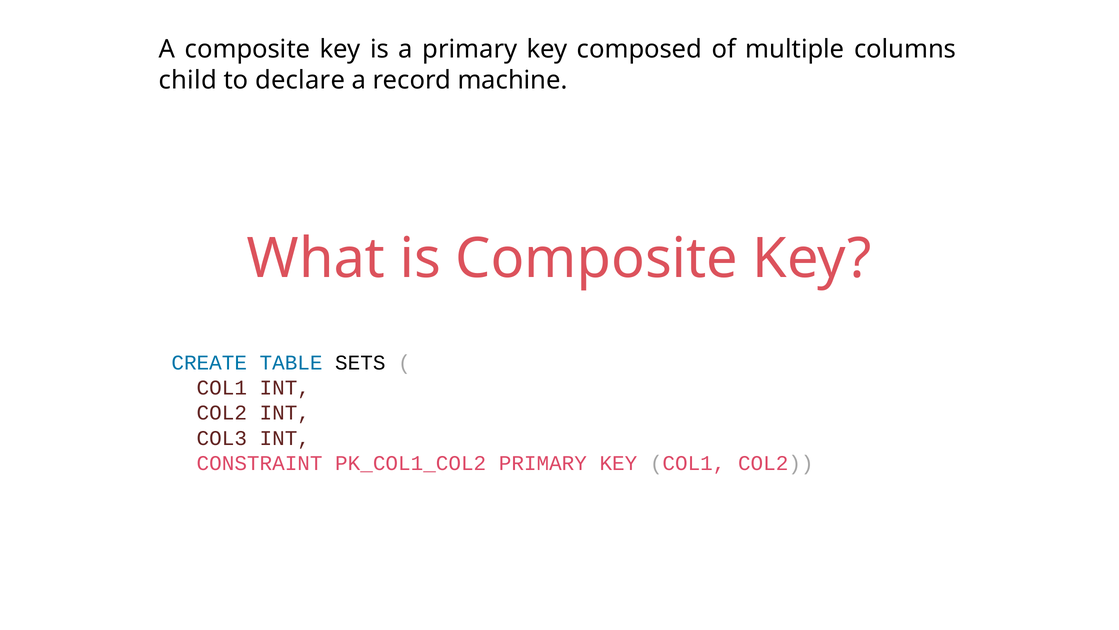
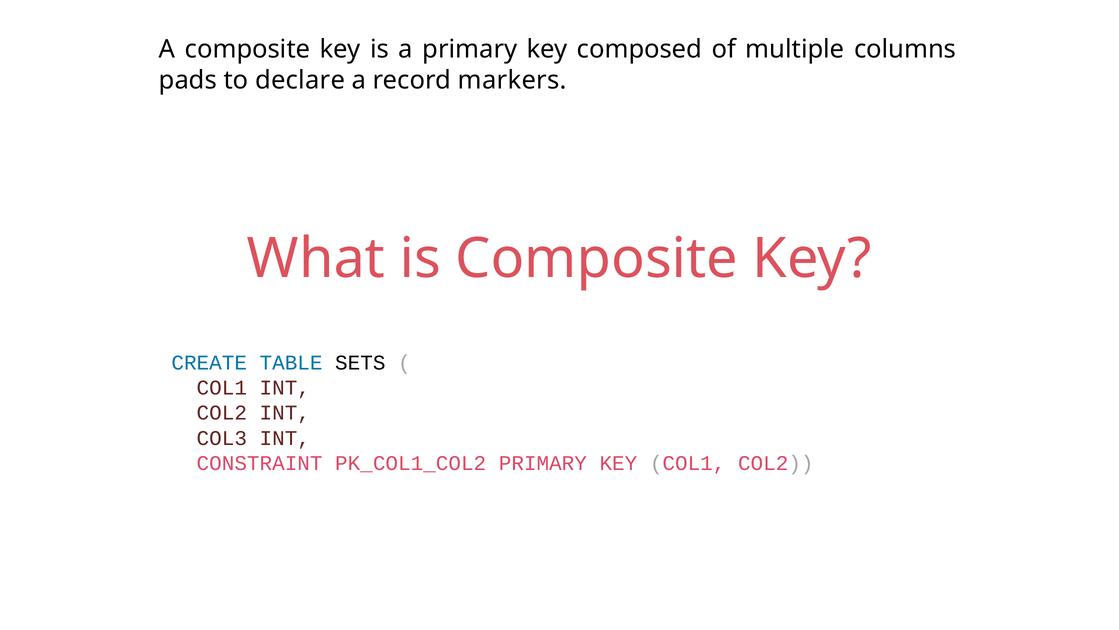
child: child -> pads (188, 80)
machine: machine -> markers (512, 80)
